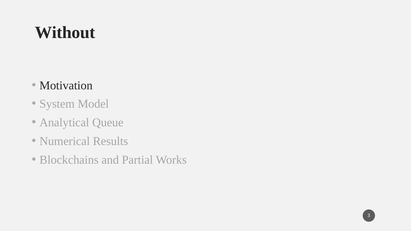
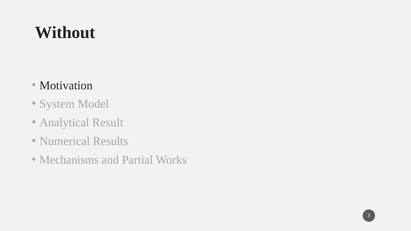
Queue: Queue -> Result (108, 123)
Blockchains: Blockchains -> Mechanisms (69, 160)
